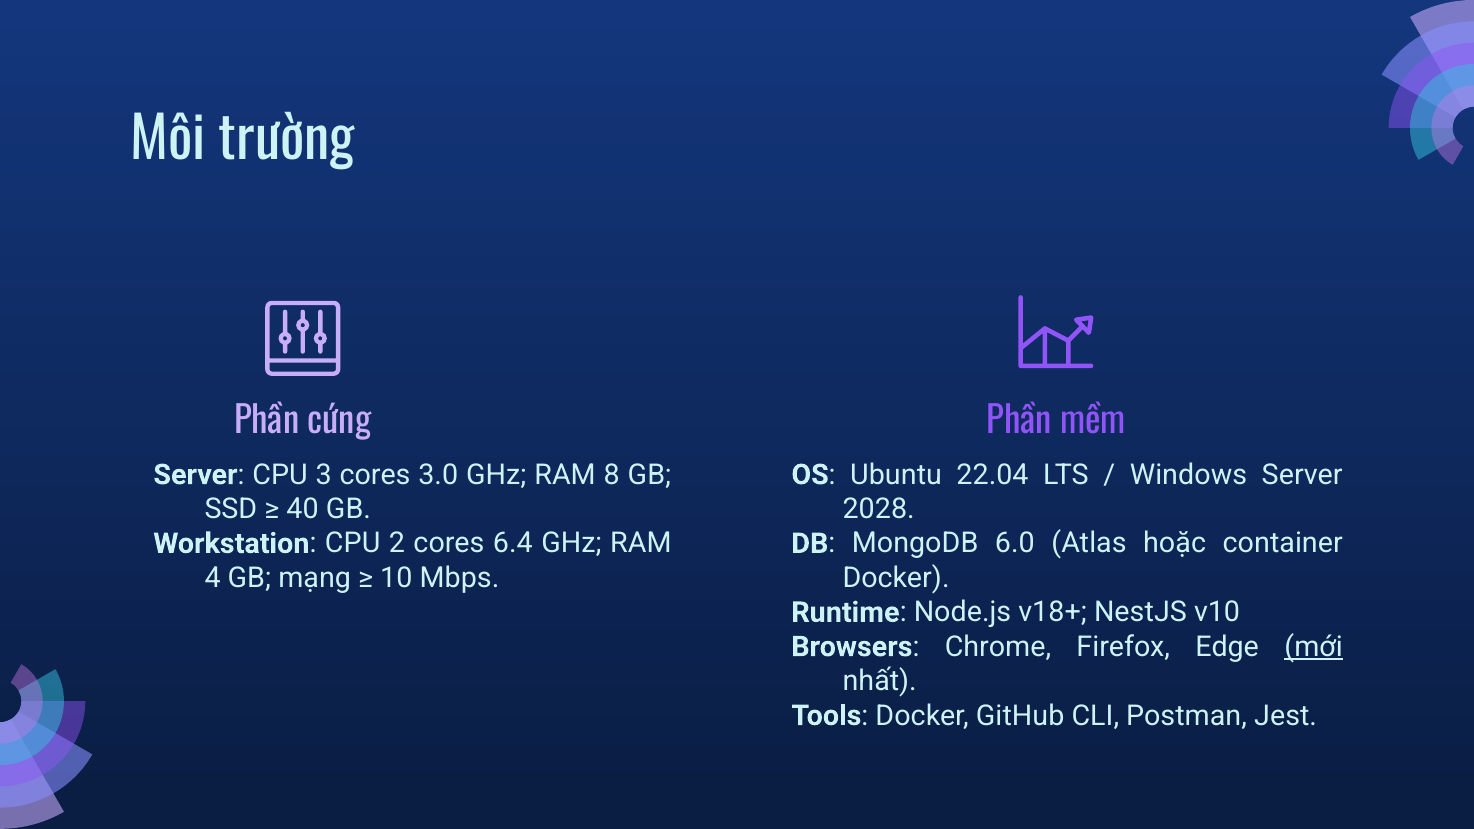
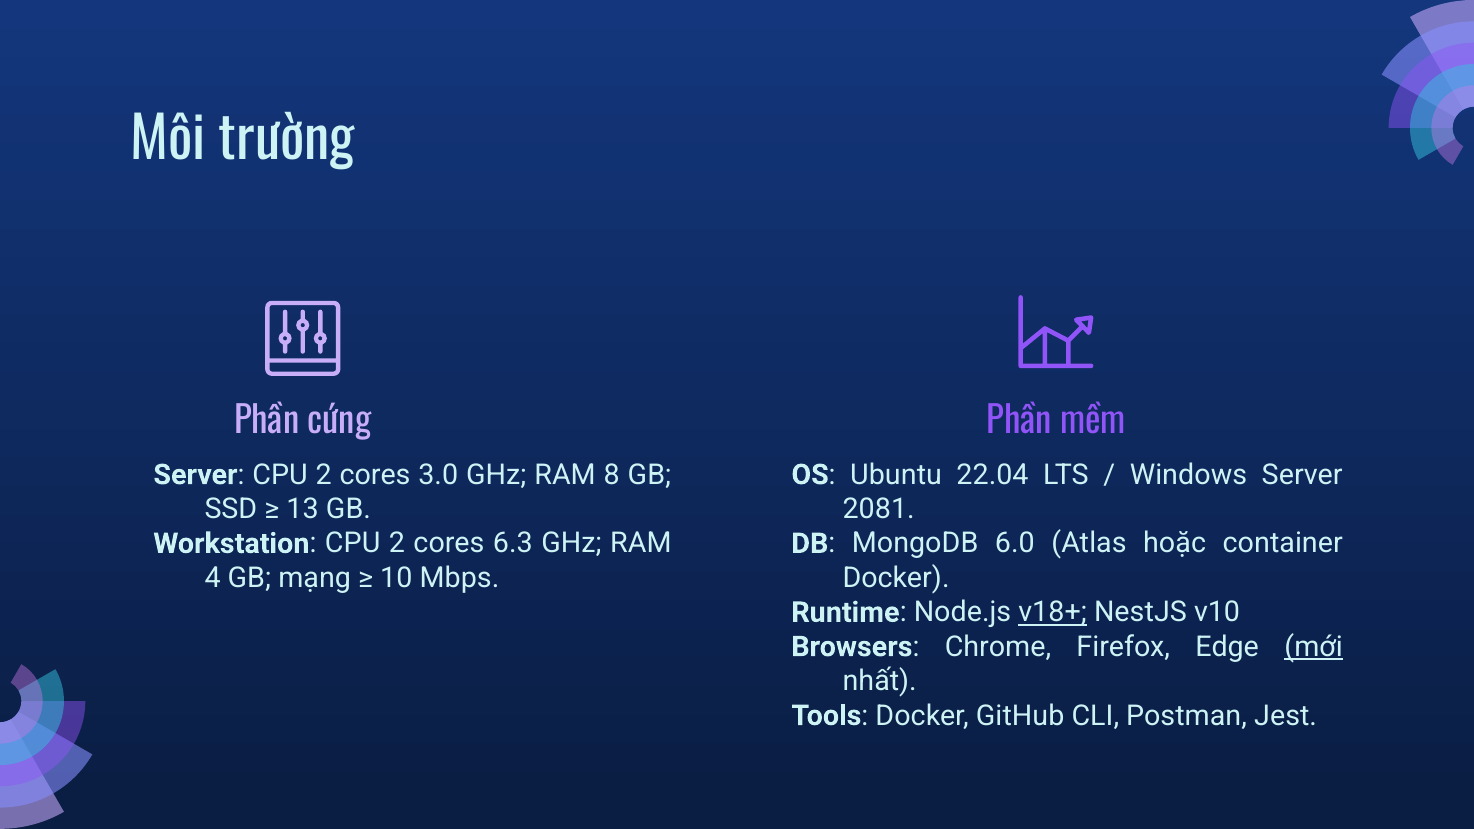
Server CPU 3: 3 -> 2 (324, 475)
40: 40 -> 13 (303, 509)
2028: 2028 -> 2081 (879, 509)
6.4: 6.4 -> 6.3 (513, 544)
v18+ underline: none -> present (1053, 612)
